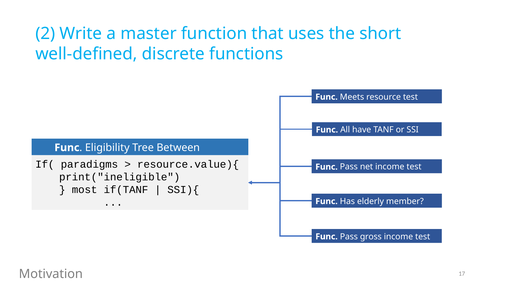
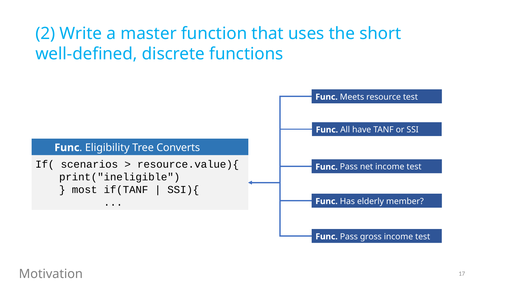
Between: Between -> Converts (178, 147)
paradigms: paradigms -> scenarios (89, 164)
